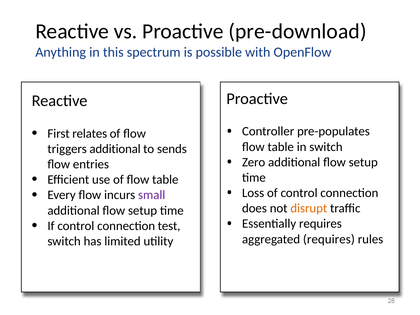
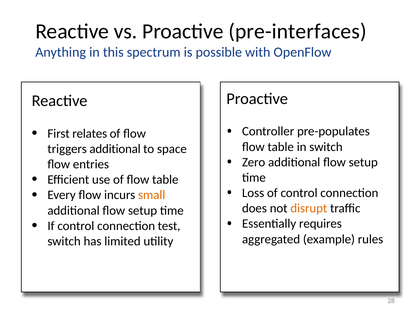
pre-download: pre-download -> pre-interfaces (297, 31)
sends: sends -> space (172, 149)
small colour: purple -> orange (152, 195)
aggregated requires: requires -> example (329, 239)
